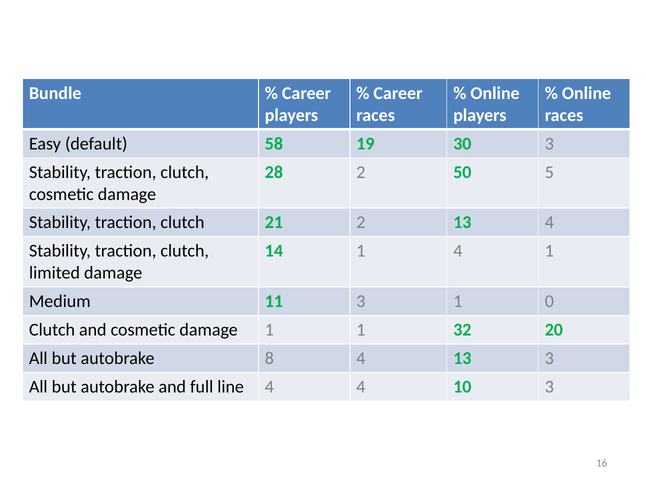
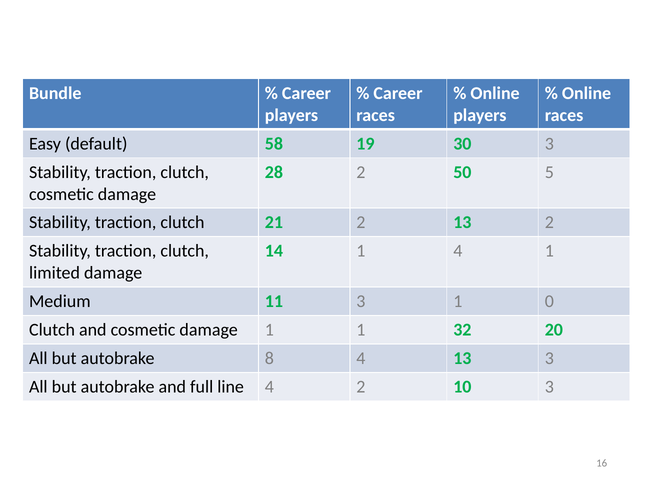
13 4: 4 -> 2 (549, 222)
4 4: 4 -> 2 (361, 387)
